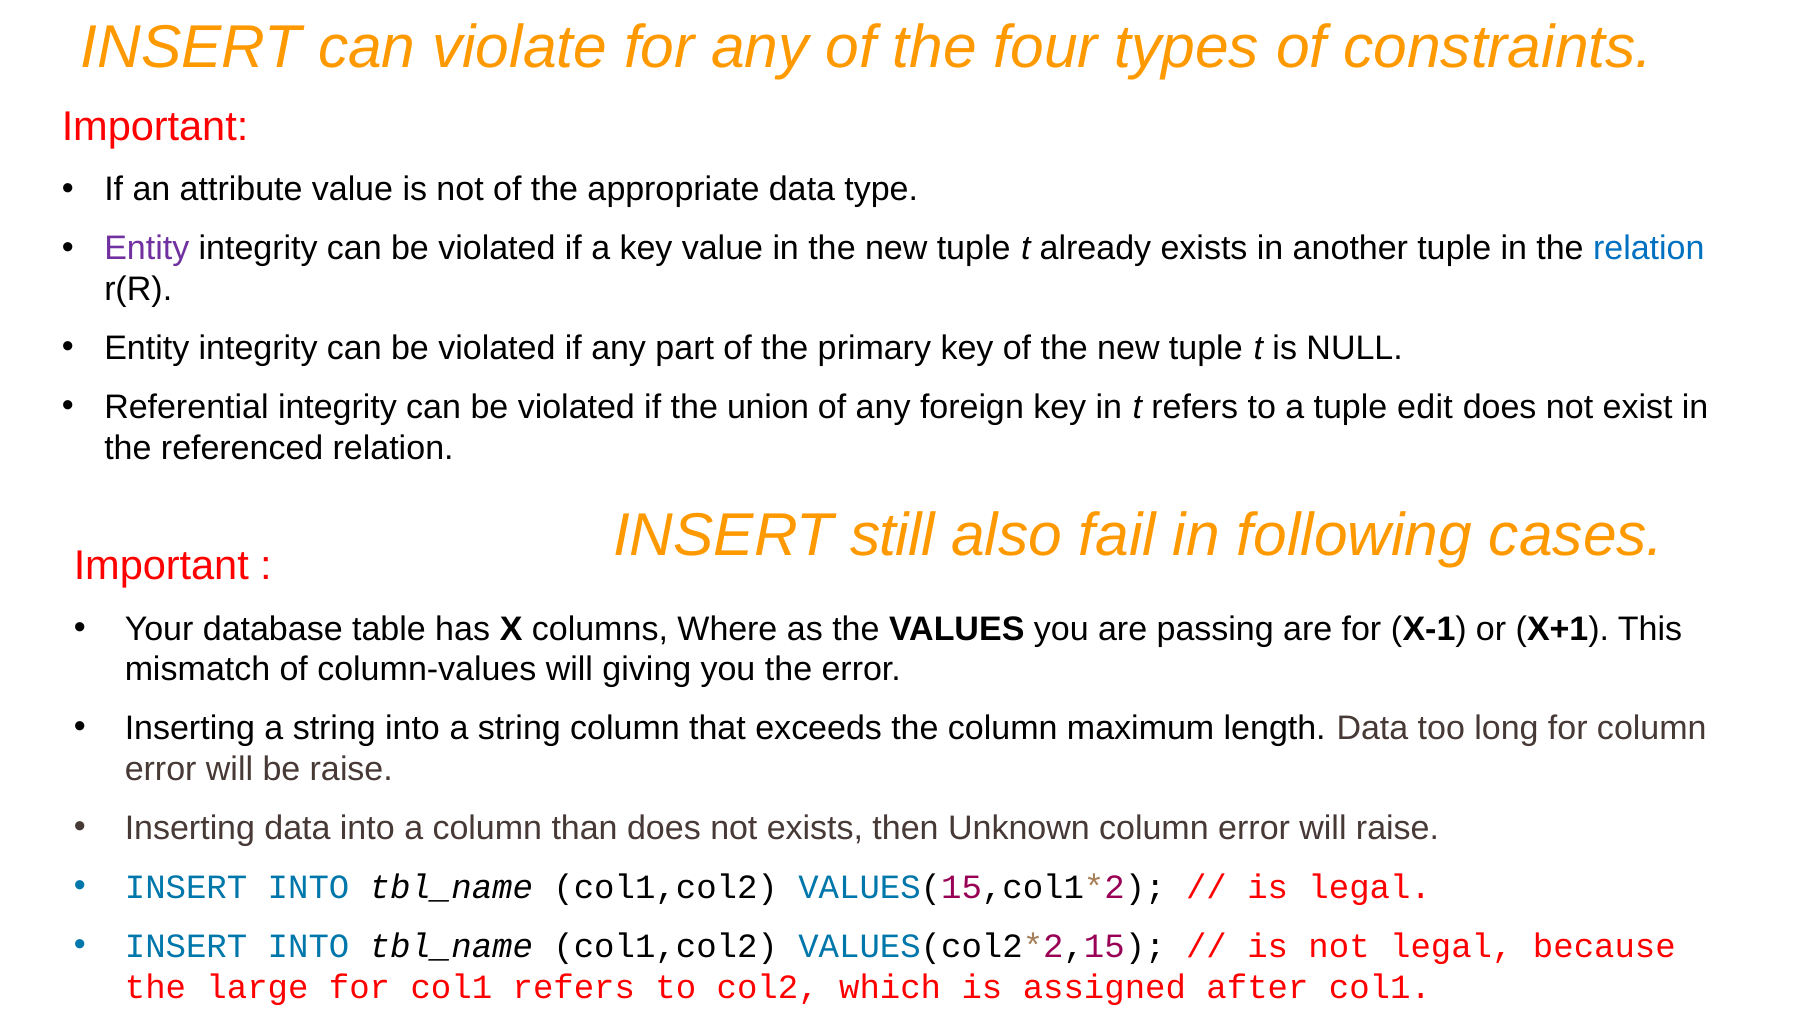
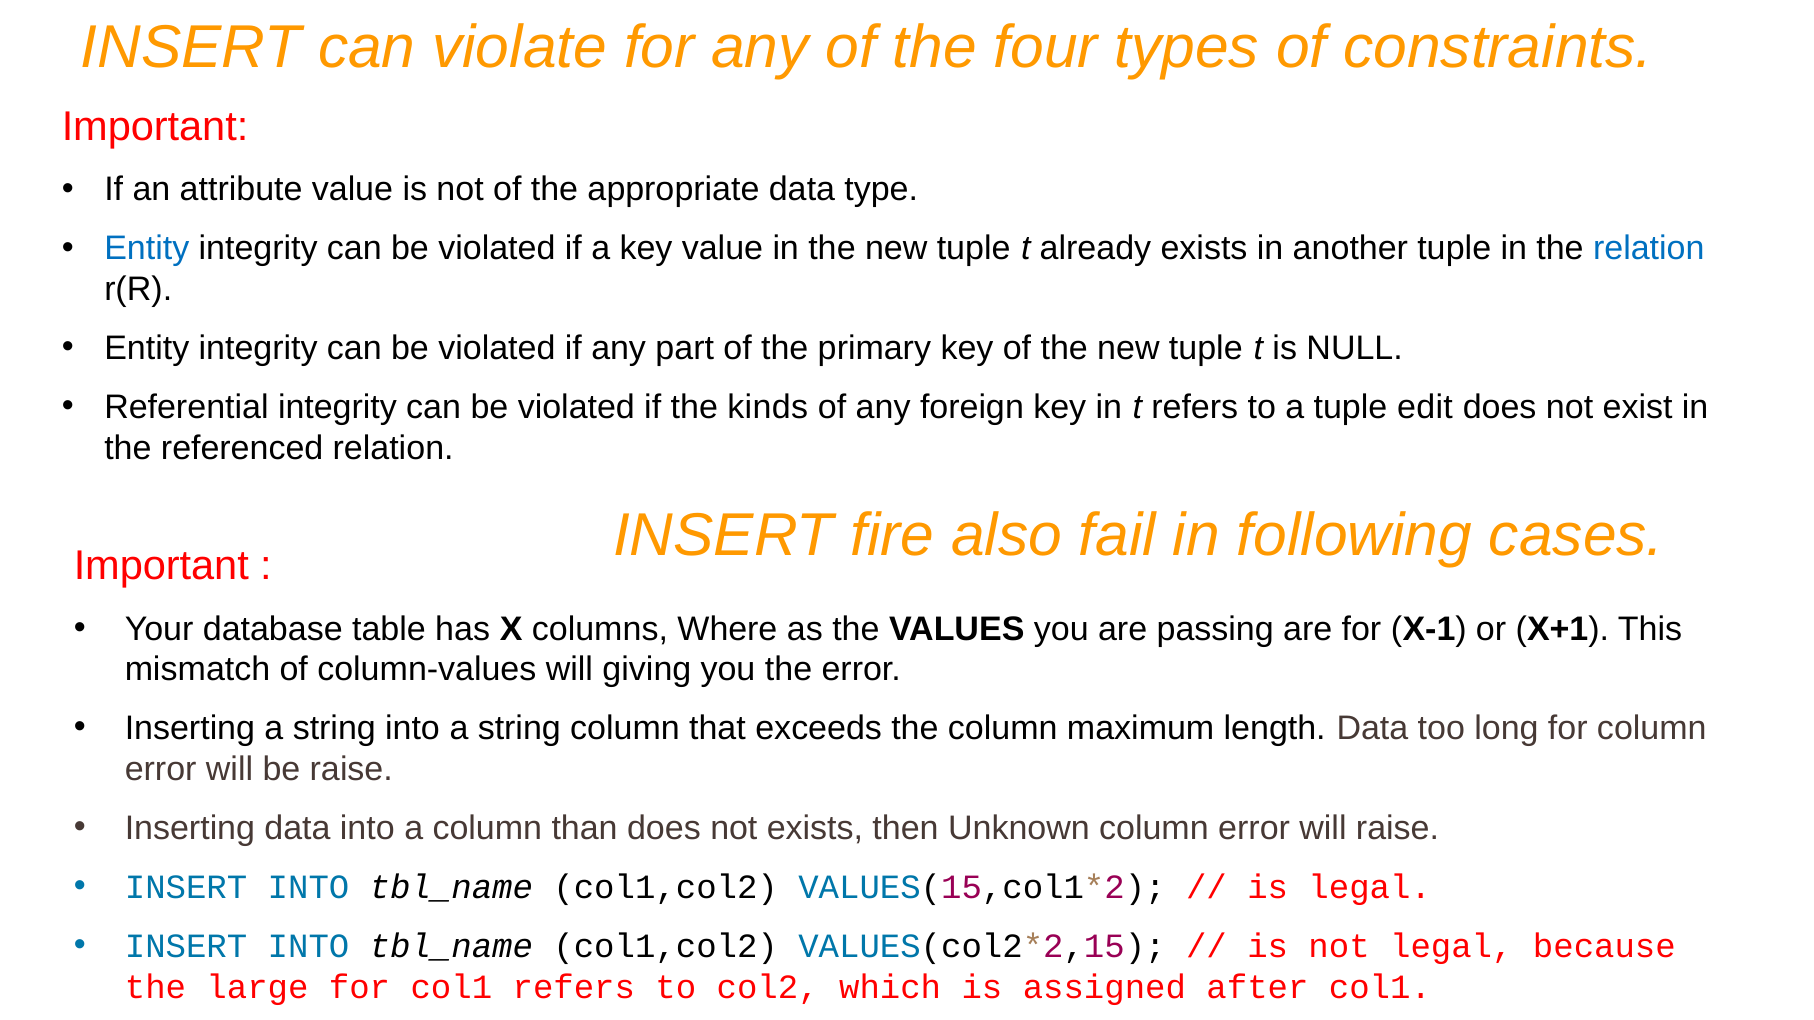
Entity colour: purple -> blue (147, 249)
union: union -> kinds (768, 407)
still: still -> fire (892, 536)
